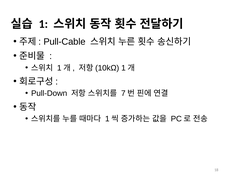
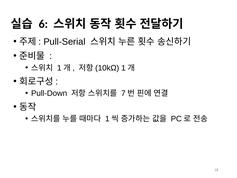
1: 1 -> 6 (43, 24)
Pull-Cable: Pull-Cable -> Pull-Serial (64, 42)
